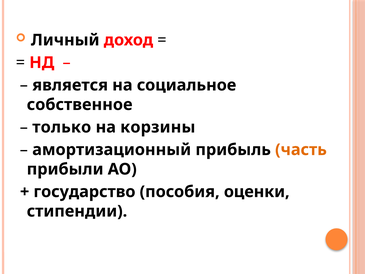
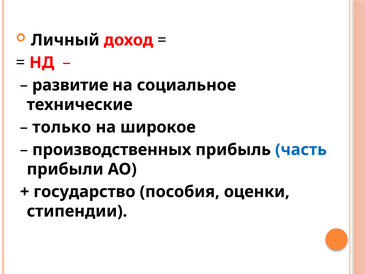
является: является -> развитие (70, 85)
собственное: собственное -> технические (80, 105)
корзины: корзины -> широкое (158, 127)
амортизационный: амортизационный -> производственных (112, 150)
часть colour: orange -> blue (301, 150)
